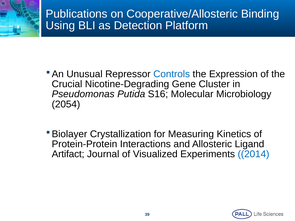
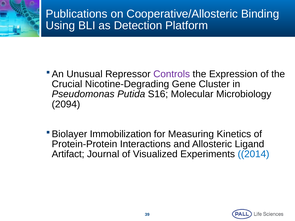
Controls colour: blue -> purple (172, 74)
2054: 2054 -> 2094 (66, 104)
Crystallization: Crystallization -> Immobilization (121, 134)
